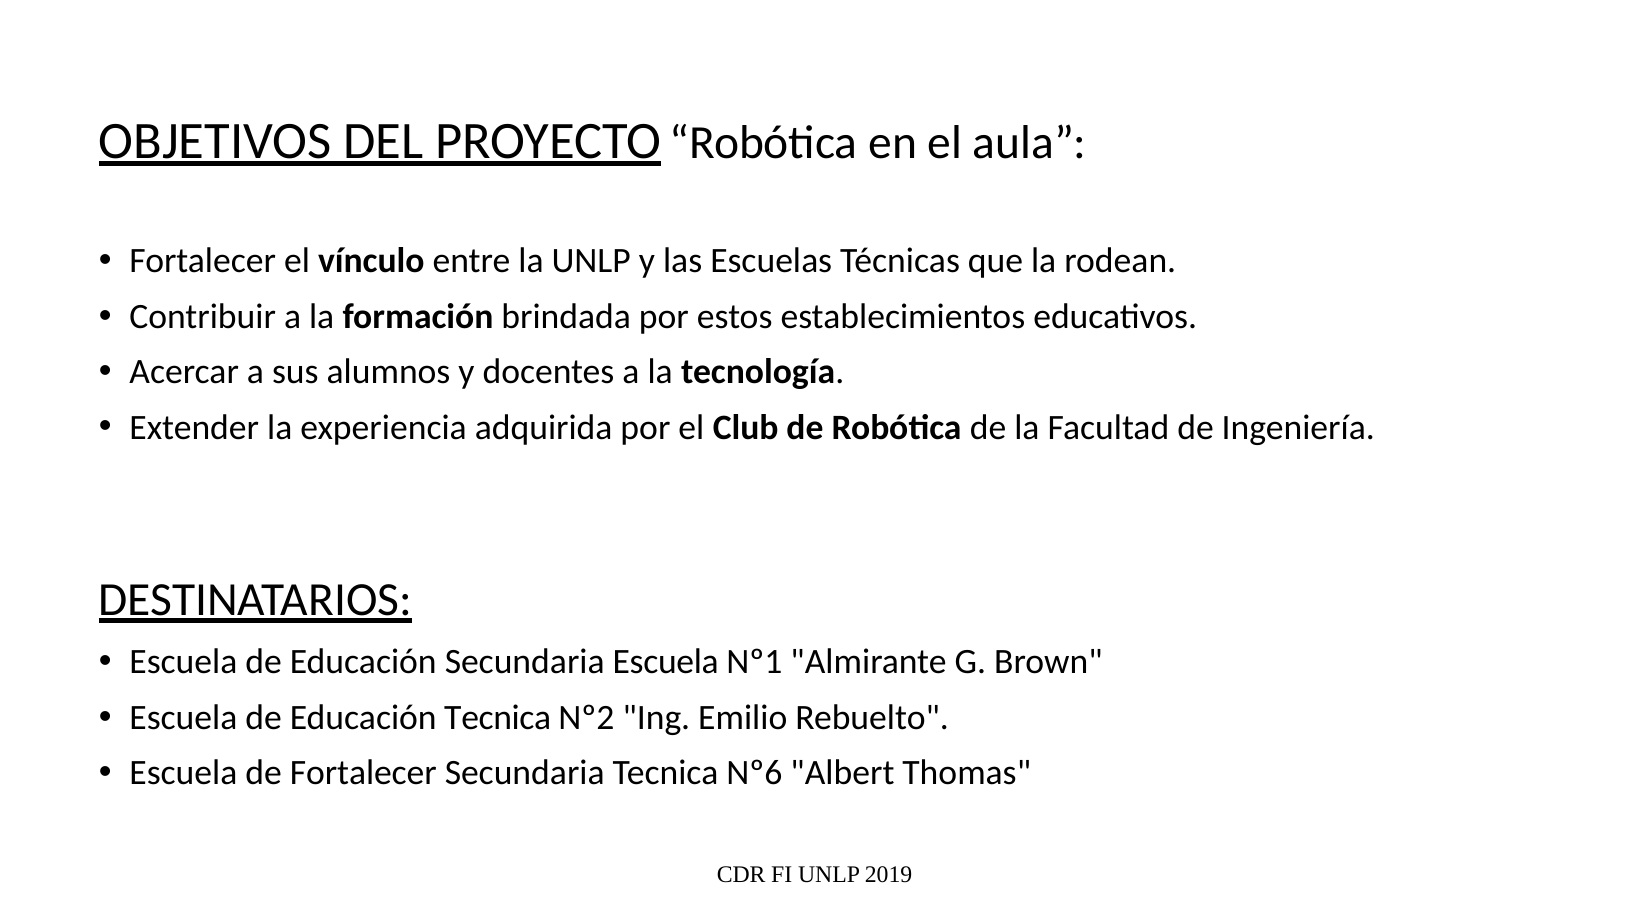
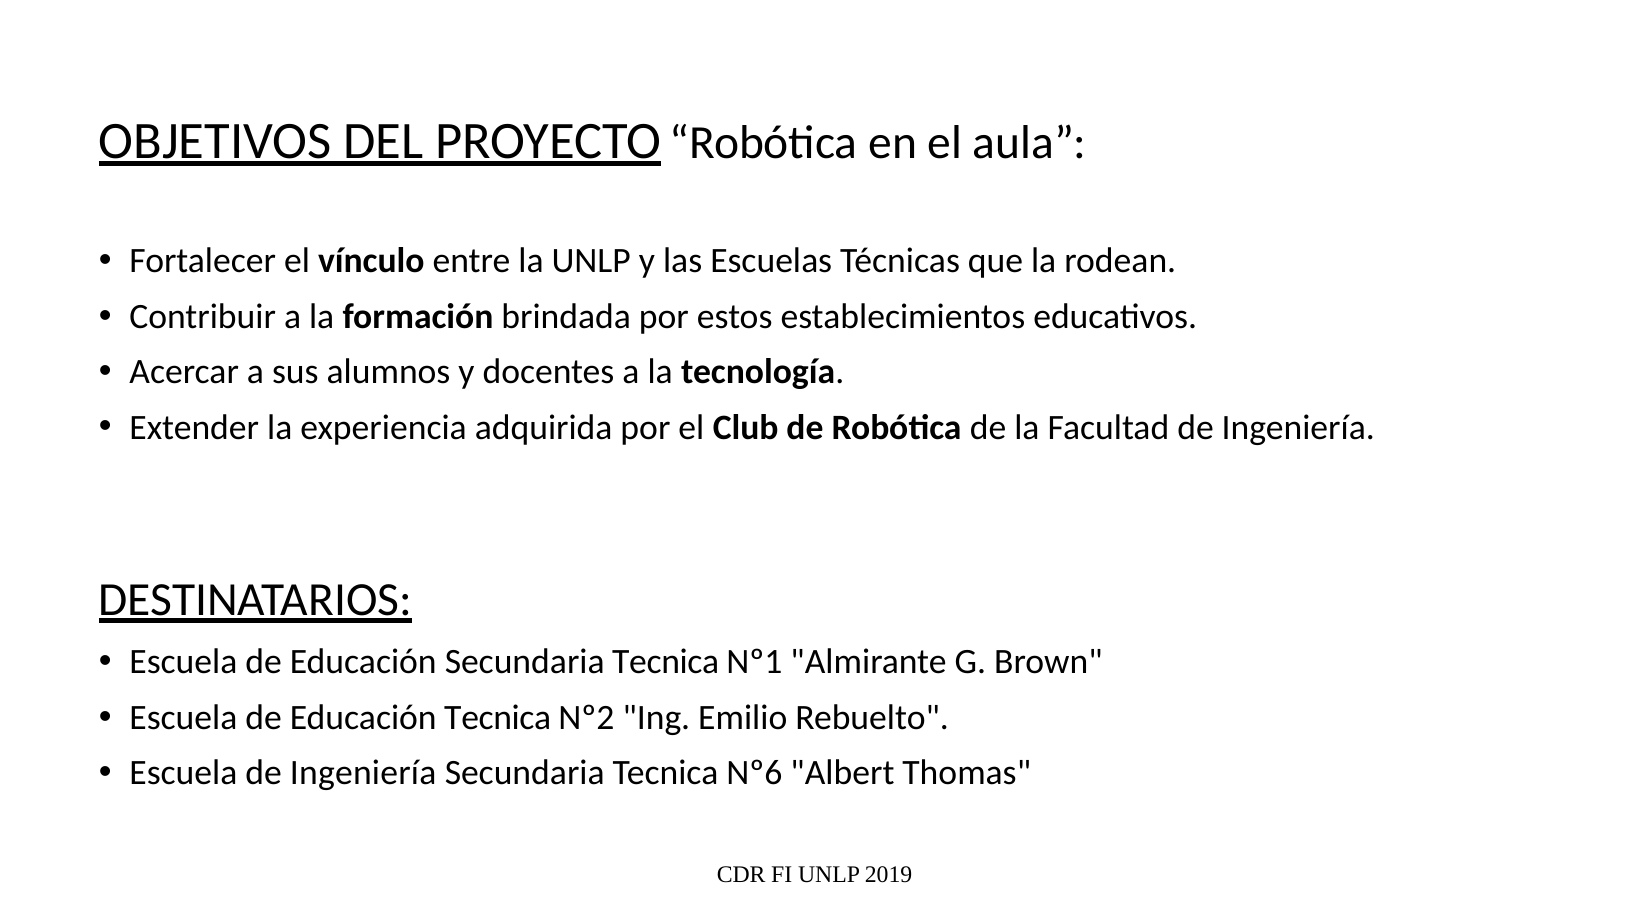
Educación Secundaria Escuela: Escuela -> Tecnica (666, 662)
Escuela de Fortalecer: Fortalecer -> Ingeniería (363, 773)
